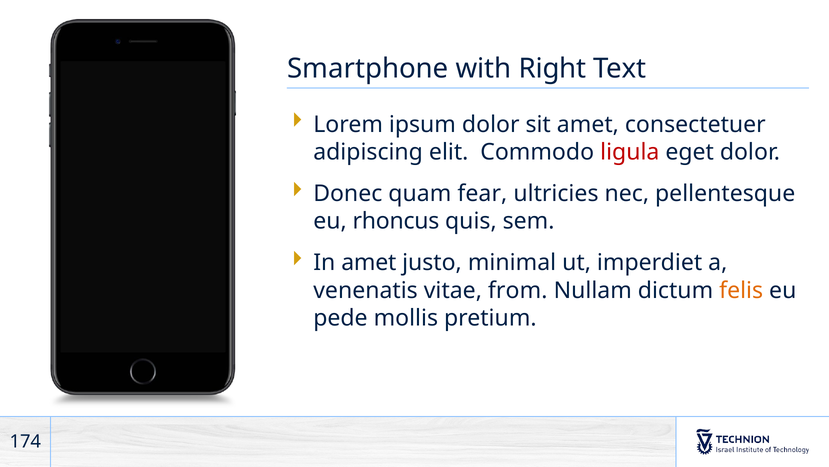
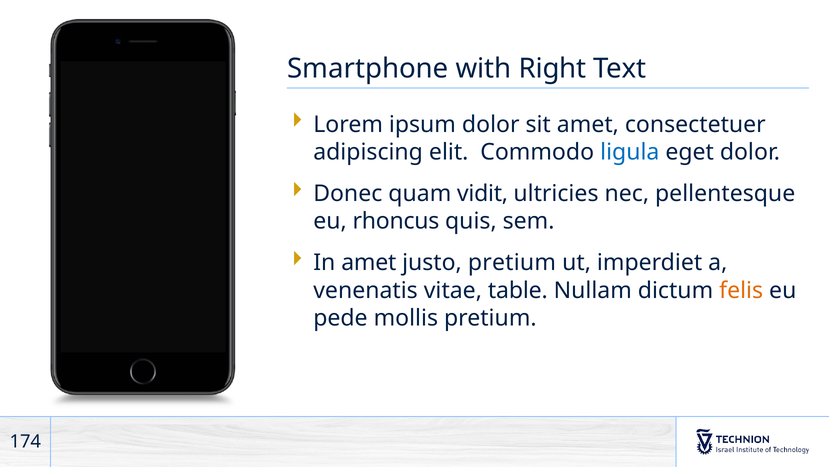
ligula colour: red -> blue (630, 152)
fear: fear -> vidit (482, 193)
justo minimal: minimal -> pretium (512, 262)
from: from -> table (518, 290)
